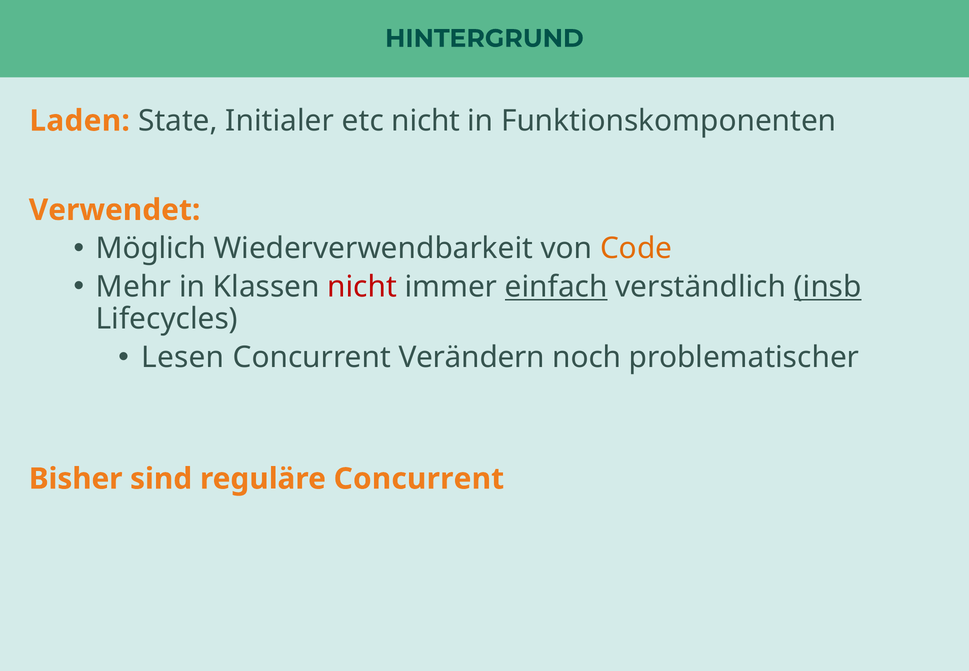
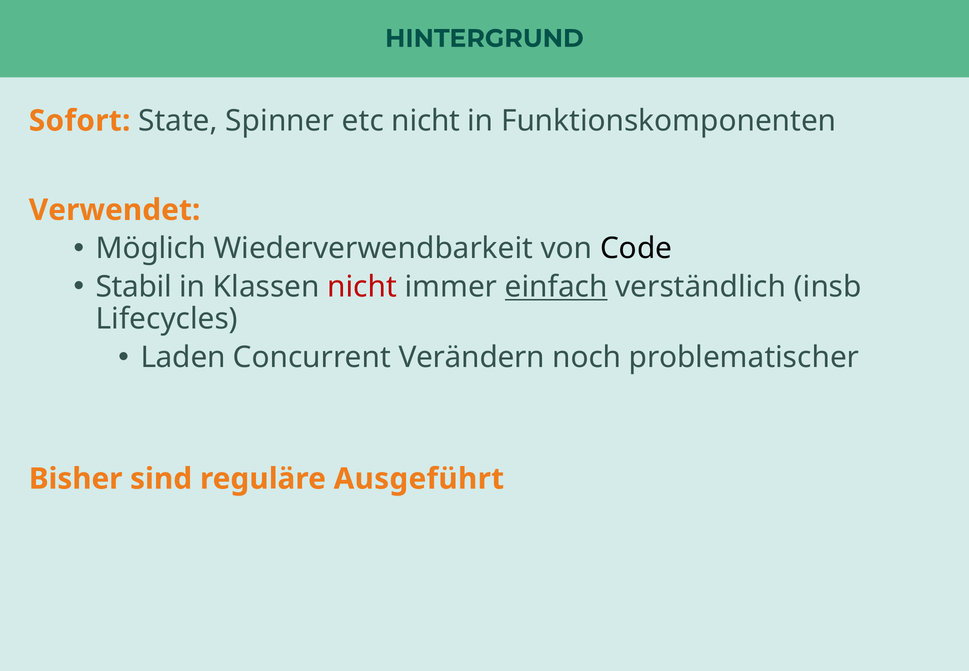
Laden: Laden -> Sofort (80, 121)
Initialer: Initialer -> Spinner (280, 121)
Code colour: orange -> black (636, 248)
Mehr: Mehr -> Stabil (134, 287)
insb underline: present -> none (828, 287)
Lesen: Lesen -> Laden (183, 357)
reguläre Concurrent: Concurrent -> Ausgeführt (419, 479)
